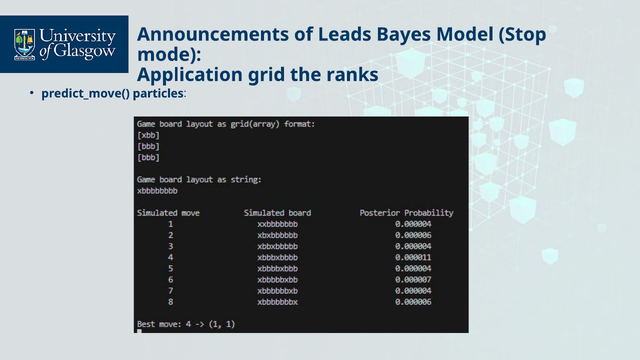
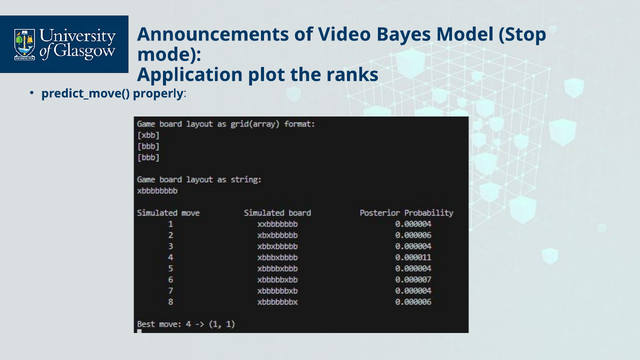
Leads: Leads -> Video (345, 35)
grid: grid -> plot (266, 75)
particles: particles -> properly (158, 94)
